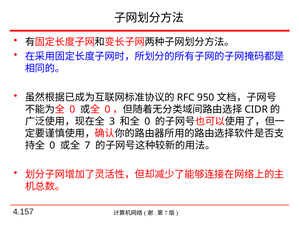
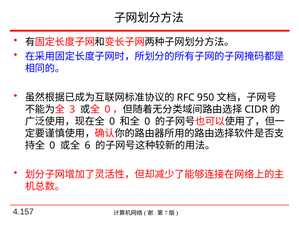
0: 0 -> 3 (72, 109)
3: 3 -> 0 (112, 121)
7: 7 -> 6 (88, 145)
